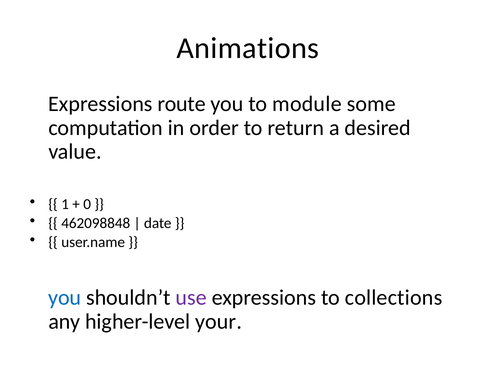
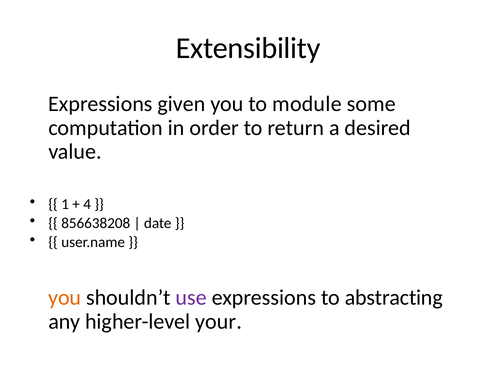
Animations: Animations -> Extensibility (248, 48)
route: route -> given (181, 104)
0: 0 -> 4 (87, 204)
462098848: 462098848 -> 856638208 (96, 223)
you colour: blue -> orange (65, 298)
collections: collections -> abstracting (394, 298)
